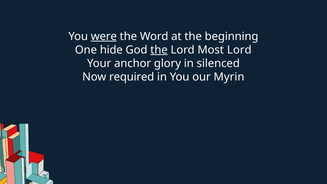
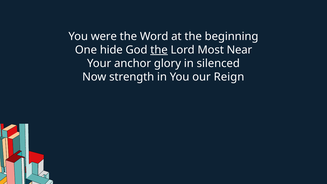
were underline: present -> none (104, 36)
Most Lord: Lord -> Near (239, 50)
required: required -> strength (132, 77)
Myrin: Myrin -> Reign (229, 77)
